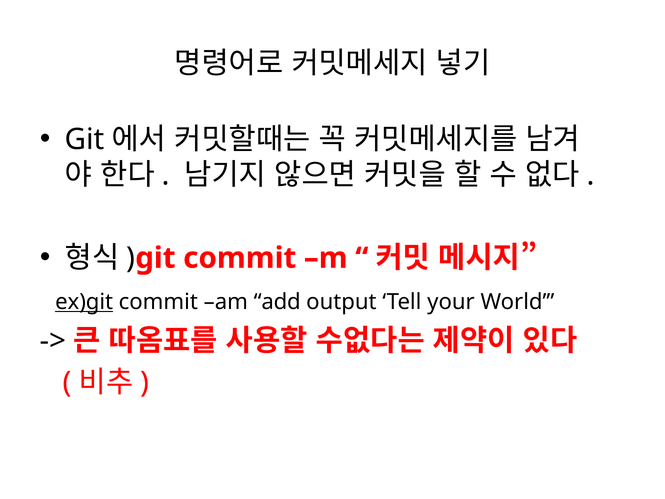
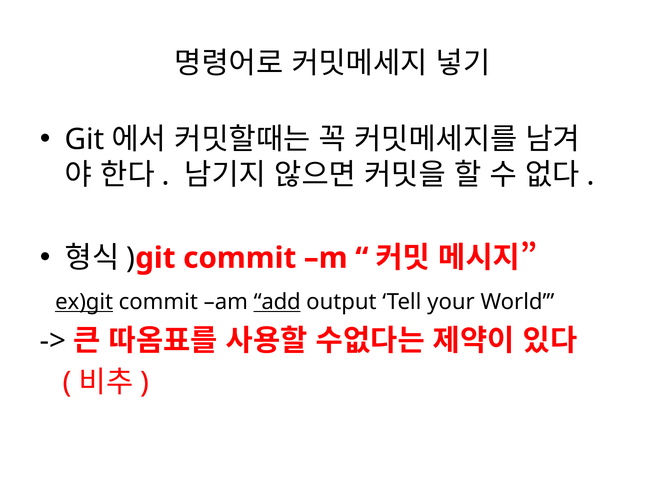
add underline: none -> present (277, 302)
